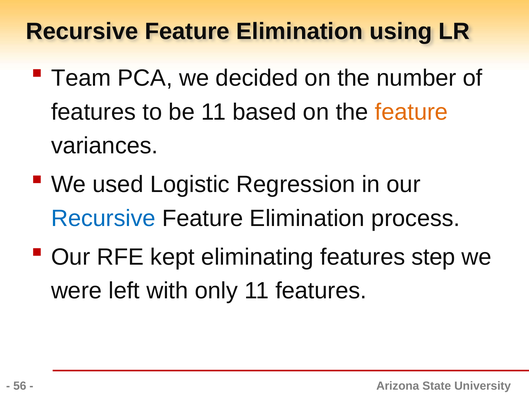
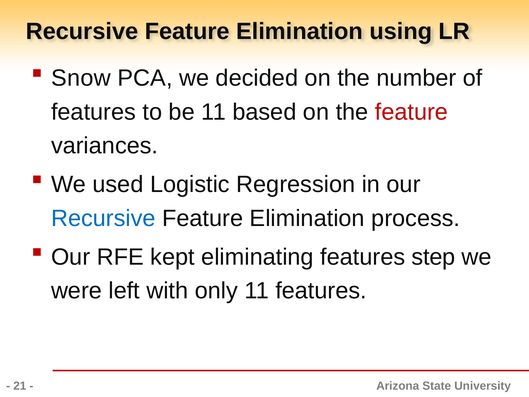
Team: Team -> Snow (81, 78)
feature colour: orange -> red (411, 112)
56: 56 -> 21 (20, 386)
